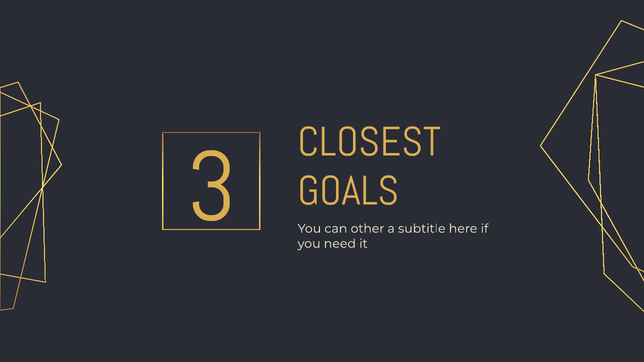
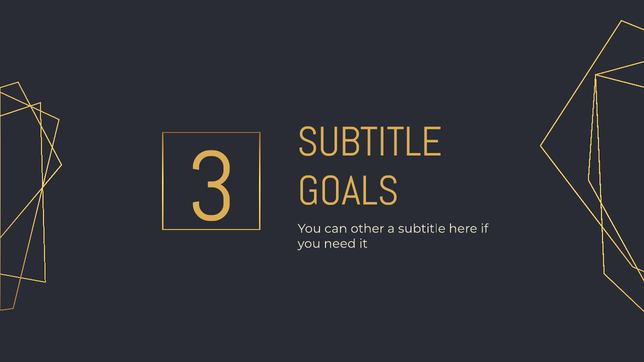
CLOSEST: CLOSEST -> SUBTITLE (370, 142)
